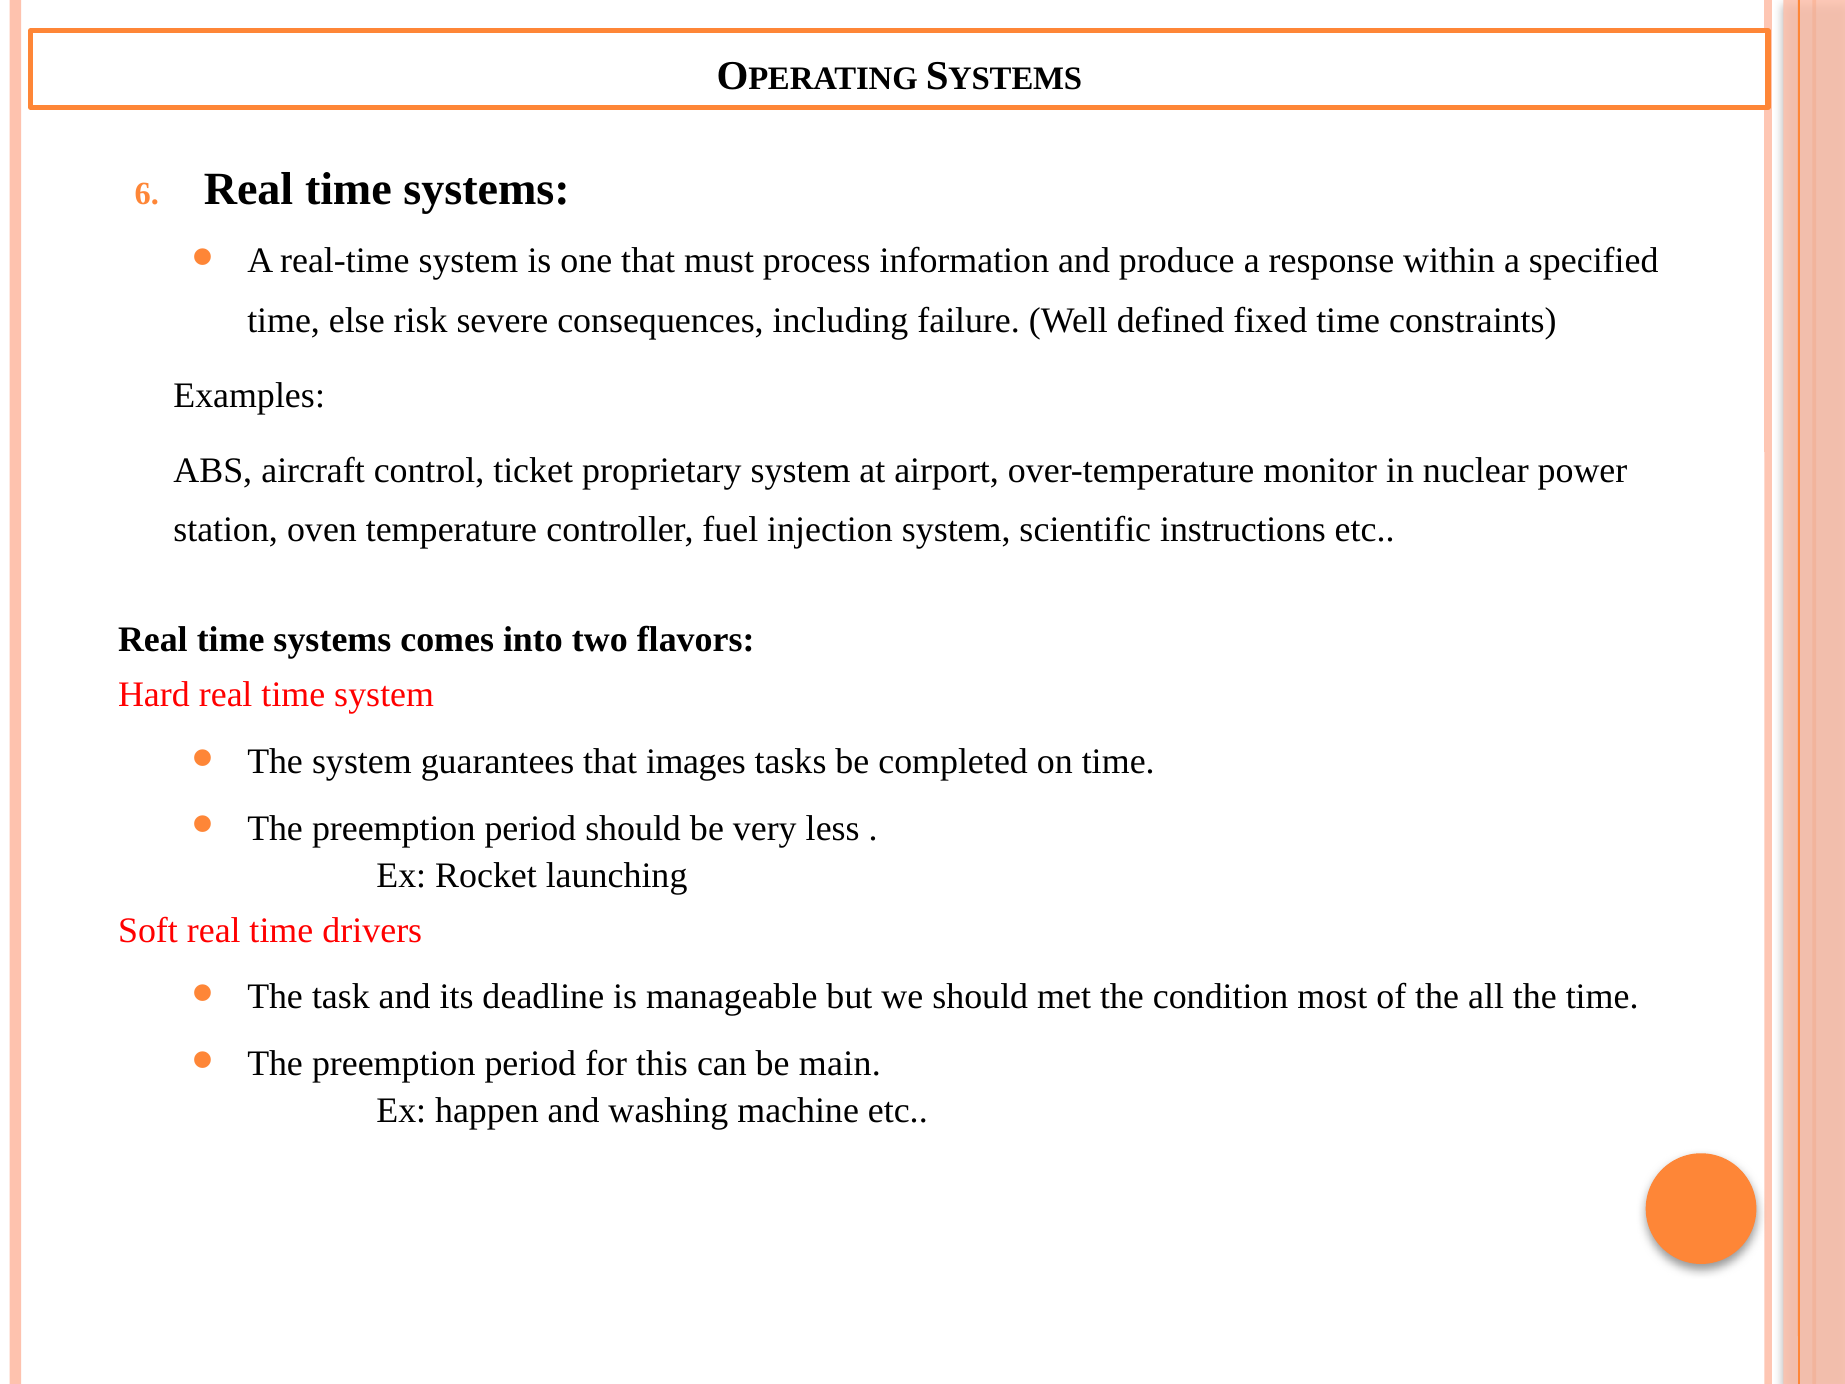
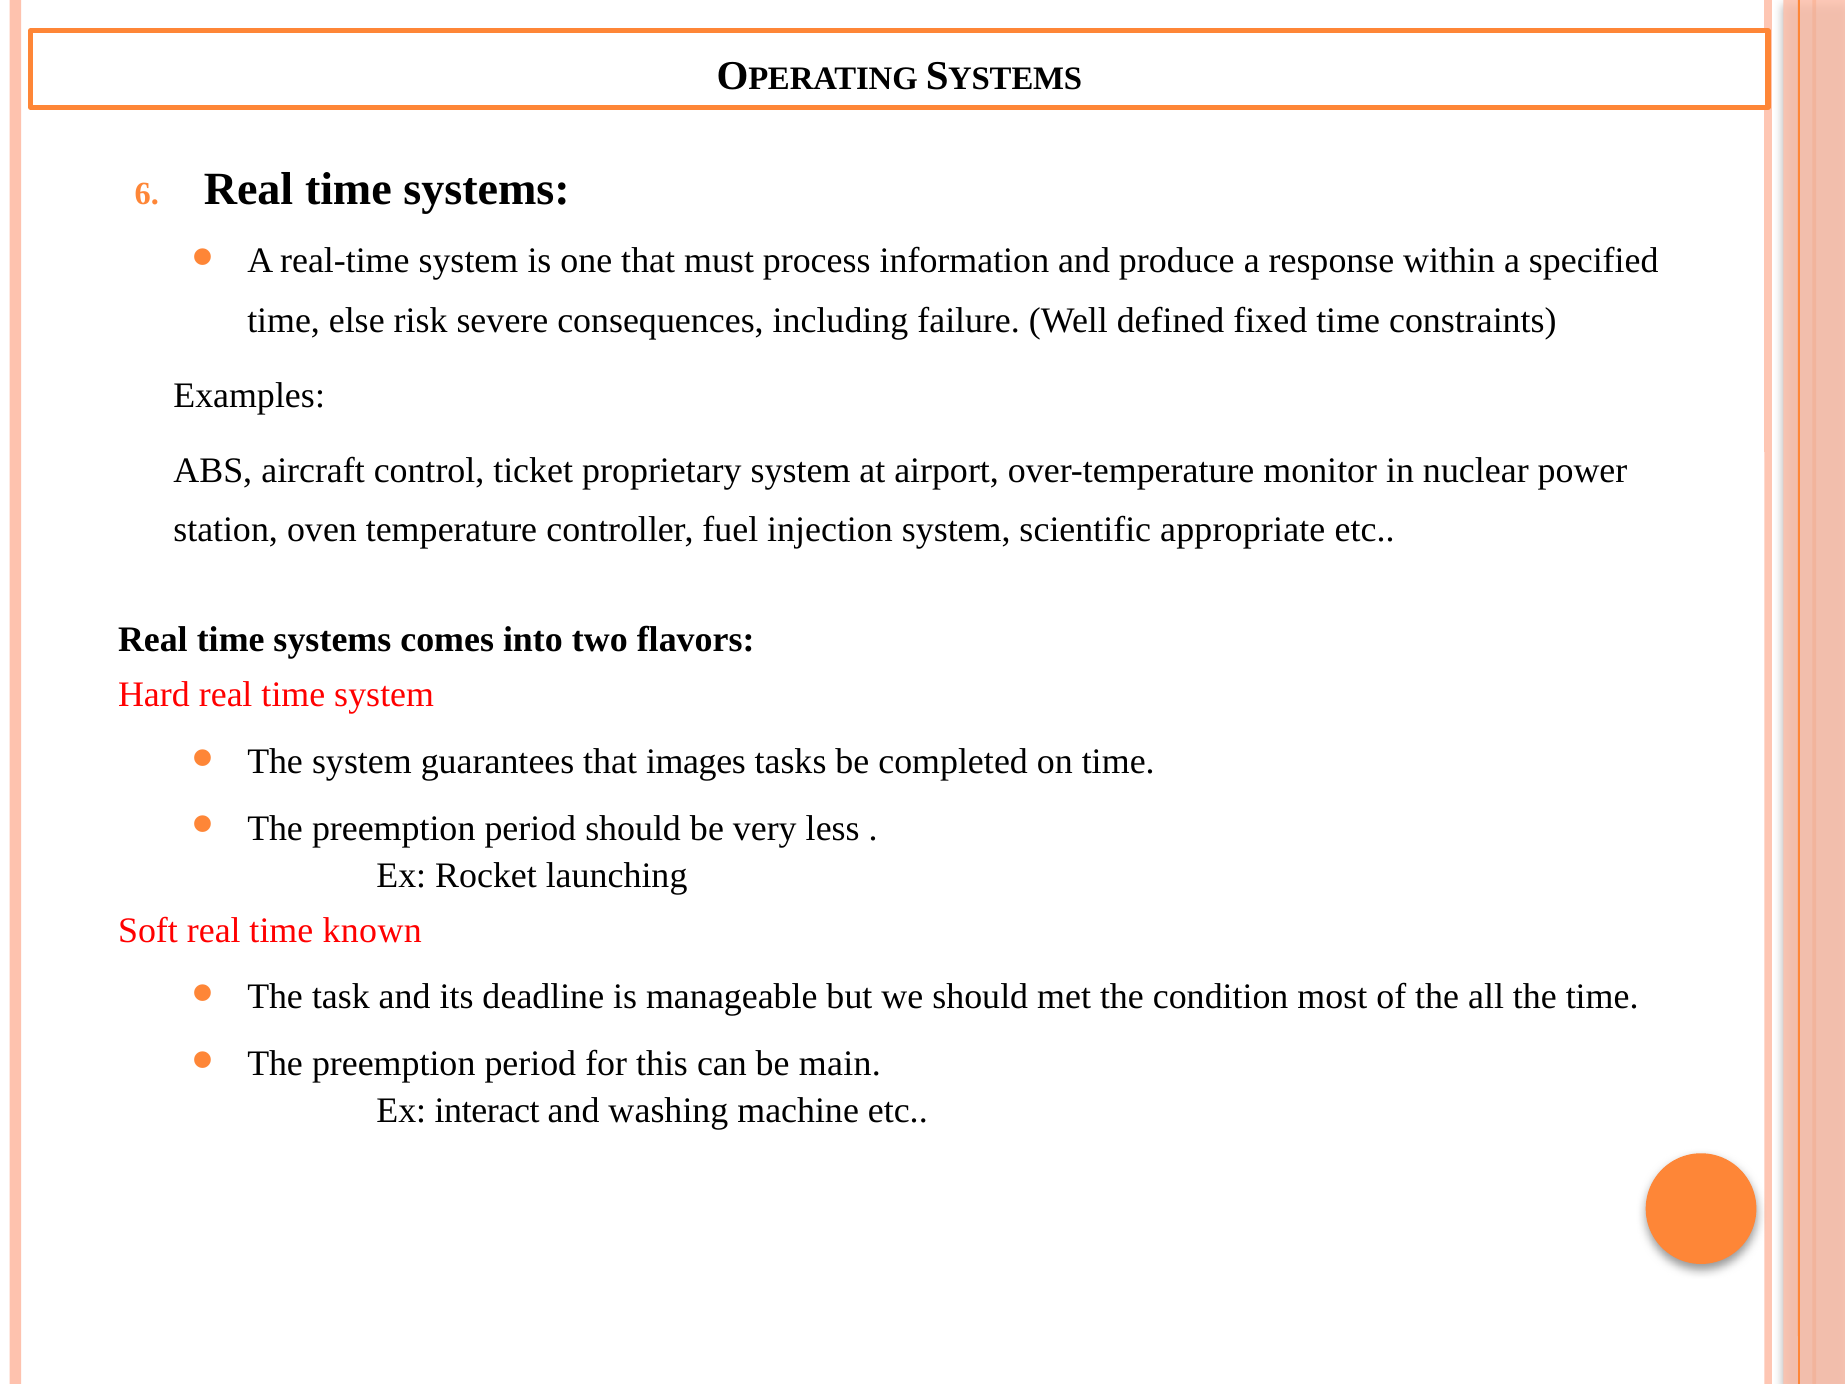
instructions: instructions -> appropriate (1243, 530)
drivers: drivers -> known (372, 930)
happen: happen -> interact (487, 1110)
